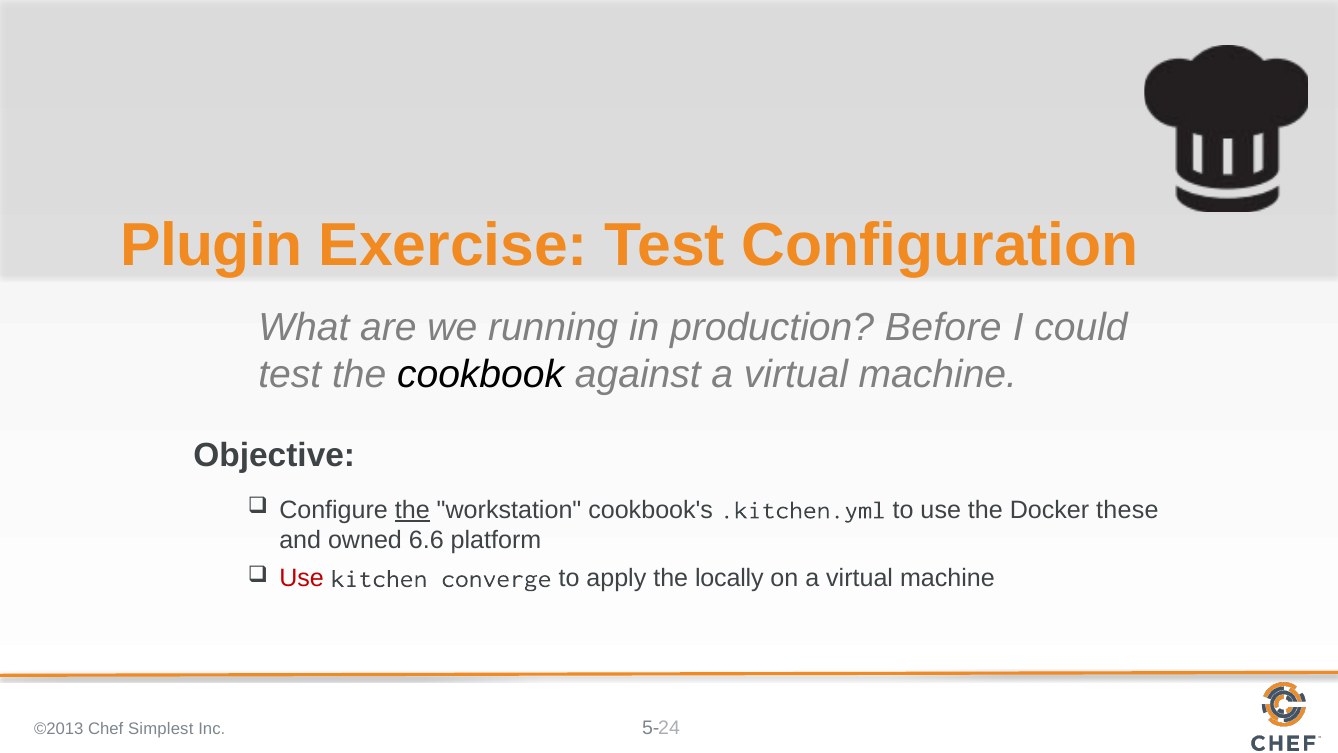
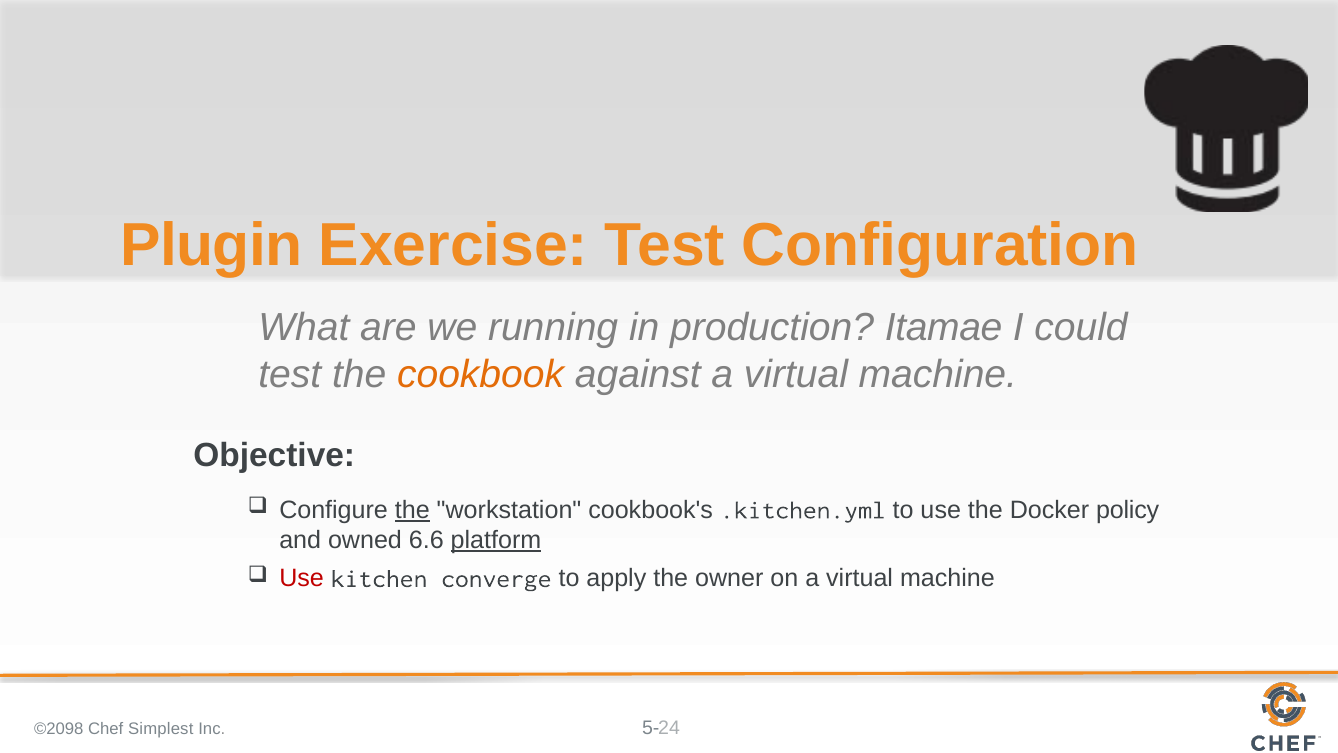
Before: Before -> Itamae (944, 327)
cookbook colour: black -> orange (481, 374)
these: these -> policy (1128, 510)
platform underline: none -> present (496, 540)
locally: locally -> owner (729, 578)
©2013: ©2013 -> ©2098 (59, 728)
